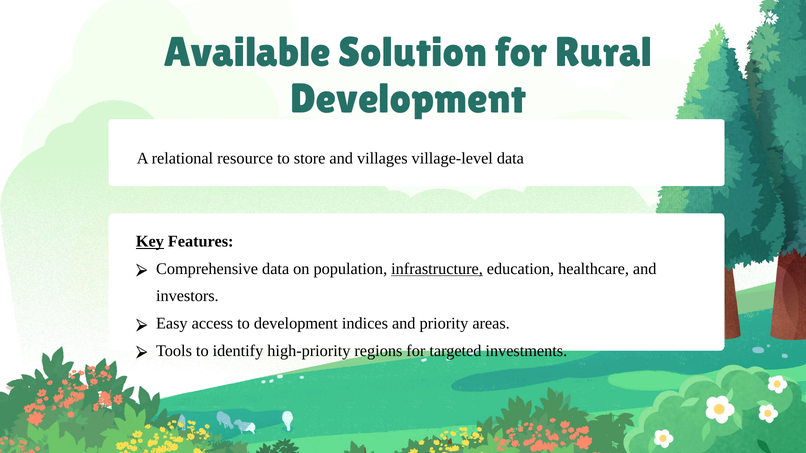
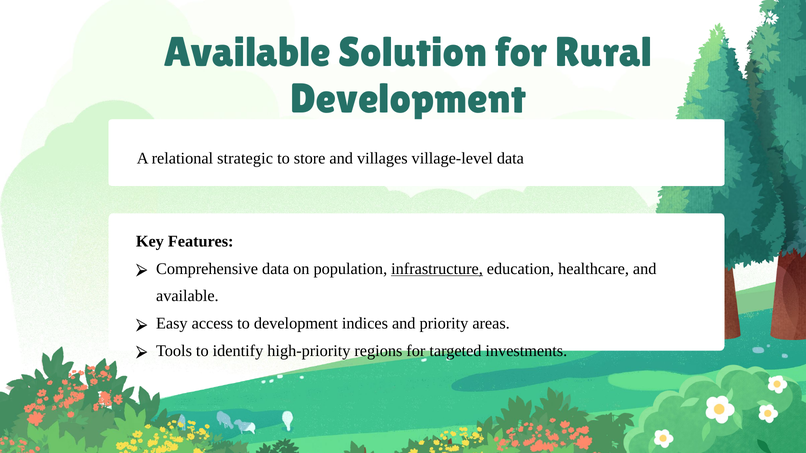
resource: resource -> strategic (245, 158)
Key underline: present -> none (150, 242)
investors: investors -> available (187, 296)
